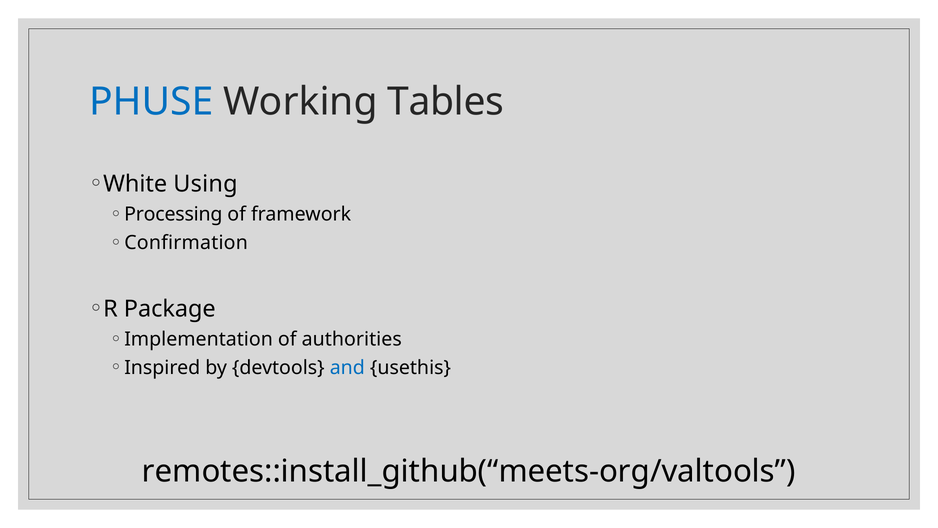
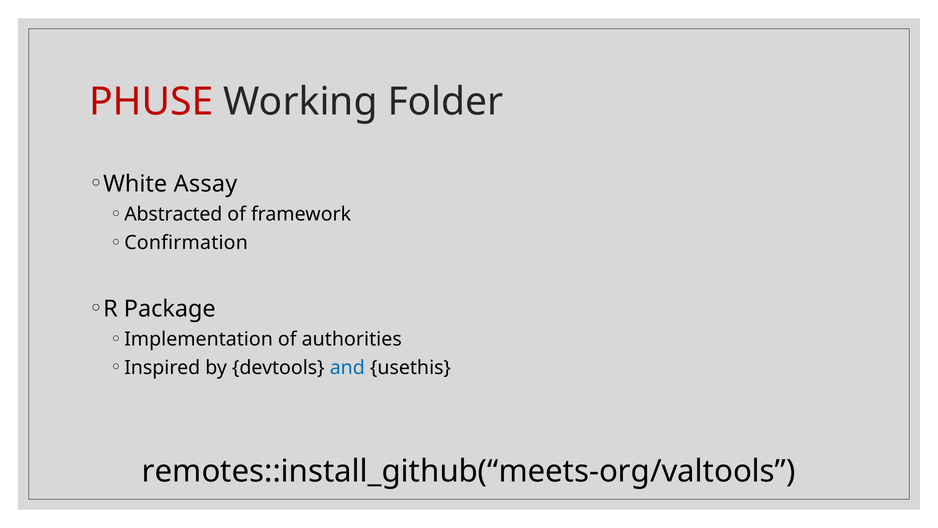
PHUSE colour: blue -> red (151, 102)
Tables: Tables -> Folder (446, 102)
Using: Using -> Assay (205, 184)
Processing: Processing -> Abstracted (173, 214)
